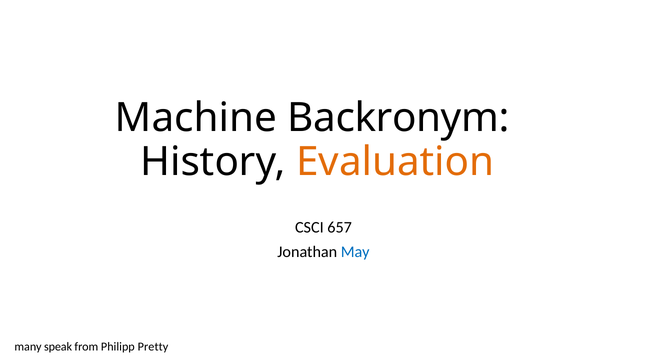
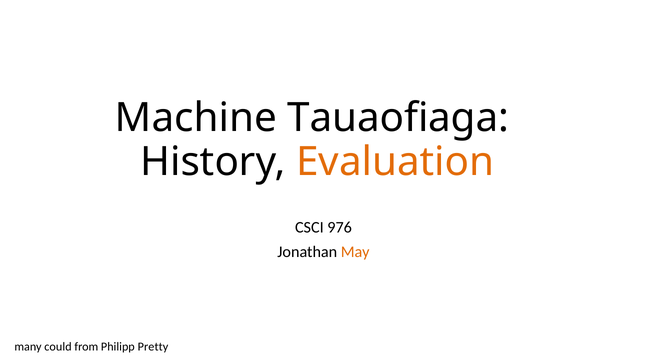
Backronym: Backronym -> Tauaofiaga (398, 118)
657: 657 -> 976 (340, 228)
May colour: blue -> orange (355, 252)
speak: speak -> could (58, 347)
